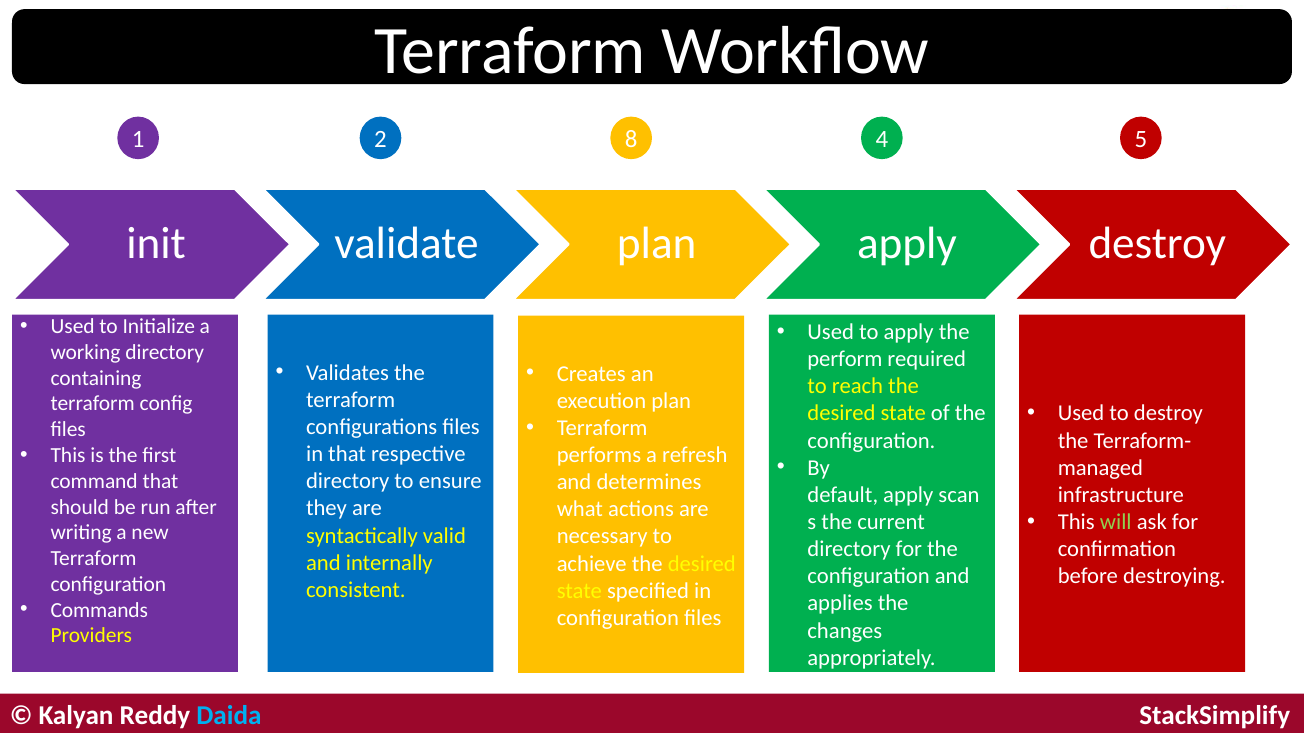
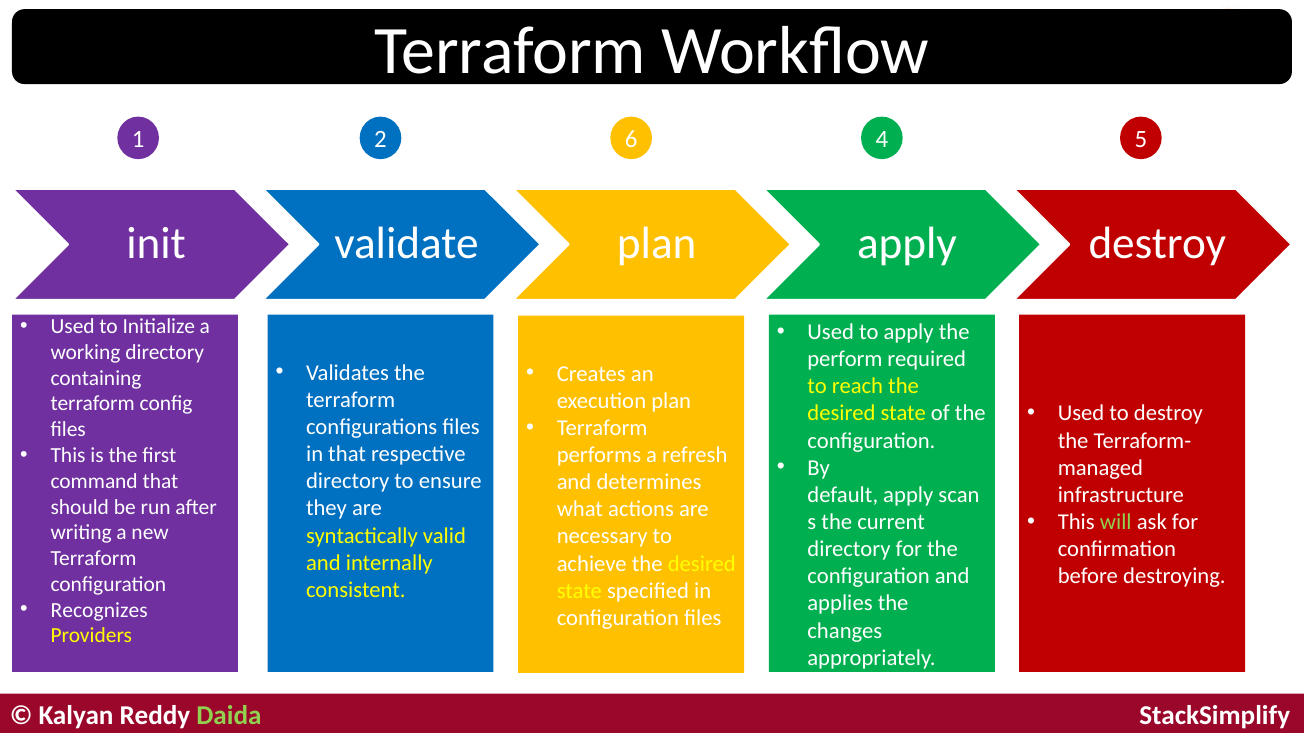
8: 8 -> 6 (631, 140)
Commands: Commands -> Recognizes (99, 611)
Daida colour: light blue -> light green (229, 716)
